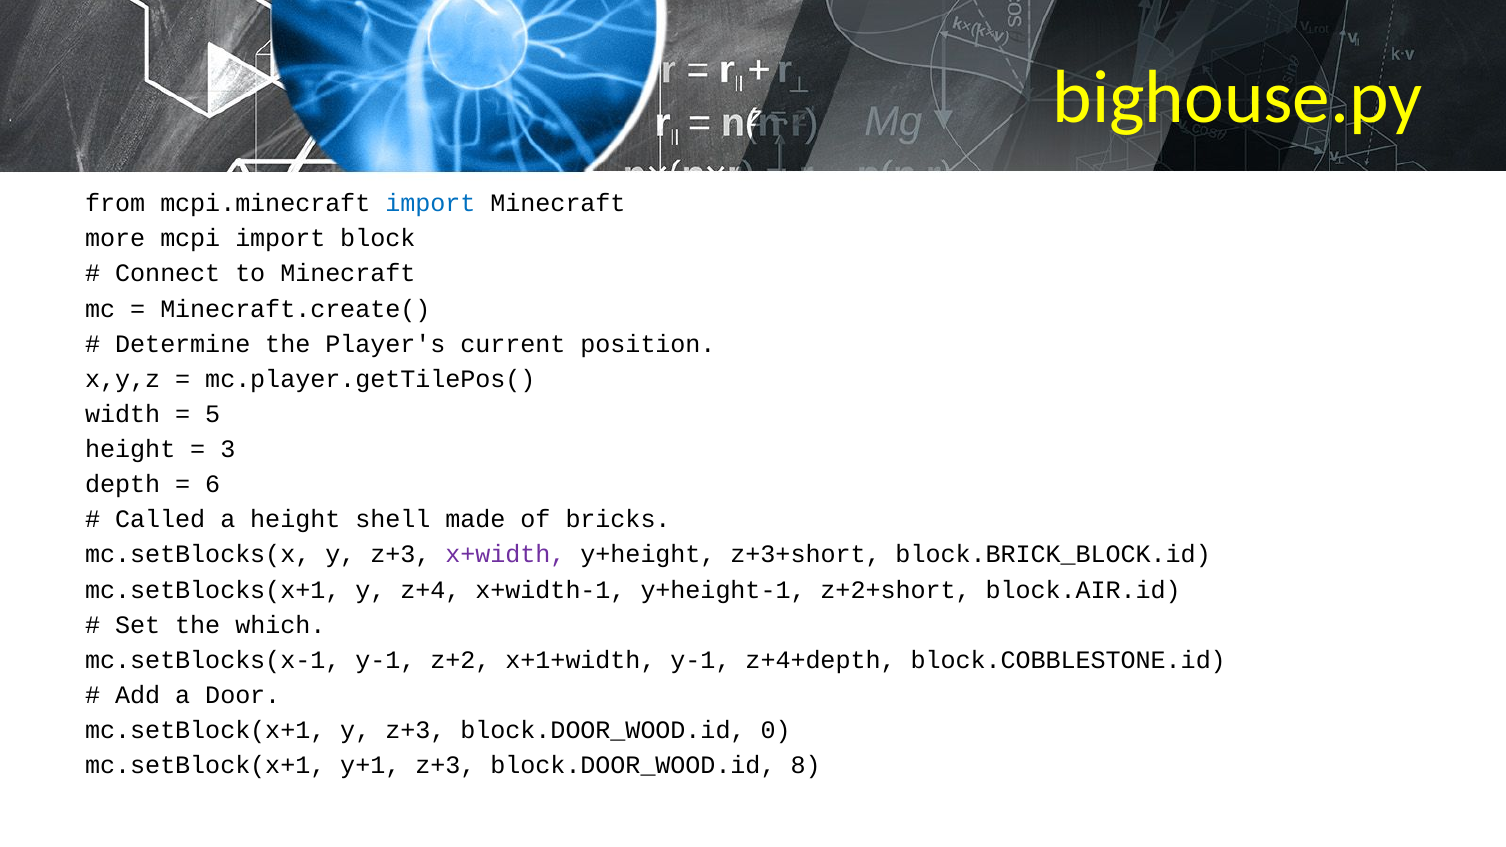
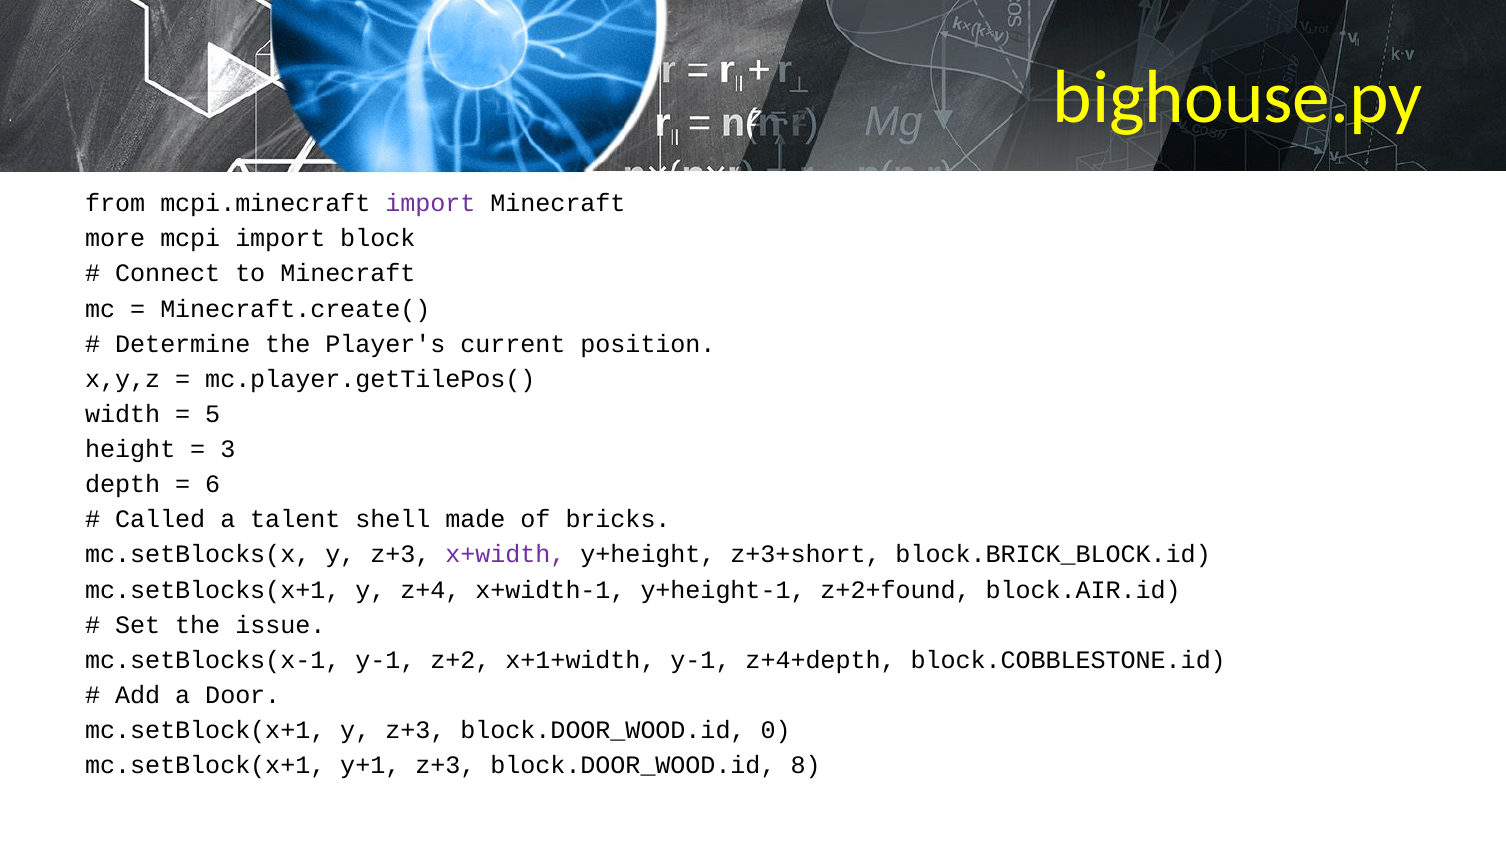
import colour: blue -> purple (430, 203)
a height: height -> talent (295, 520)
z+2+short: z+2+short -> z+2+found (896, 590)
which: which -> issue (280, 625)
